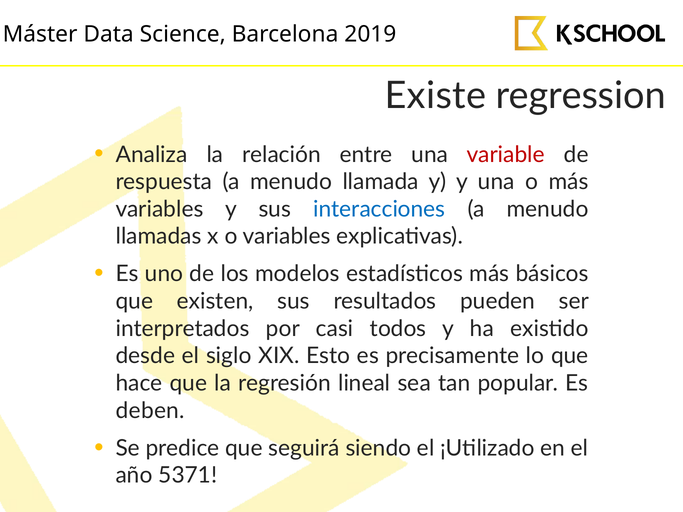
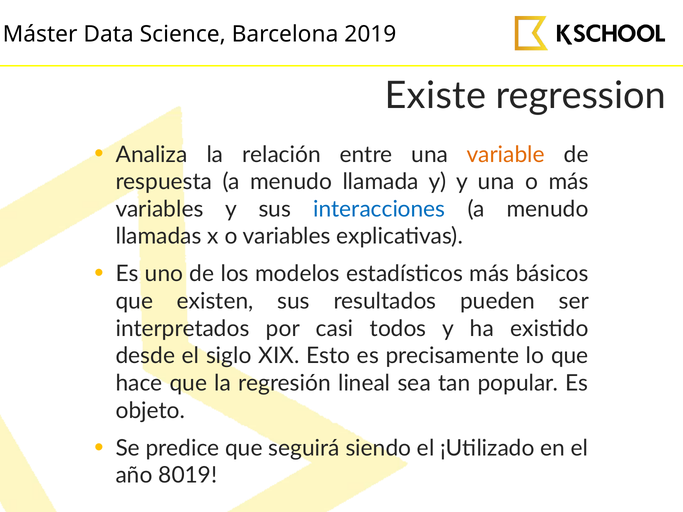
variable colour: red -> orange (506, 155)
deben: deben -> objeto (150, 411)
5371: 5371 -> 8019 (188, 476)
